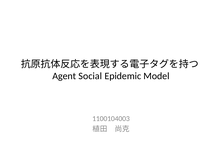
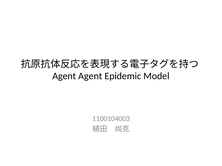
Social: Social -> Agent (90, 76)
